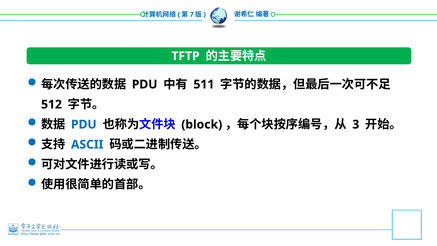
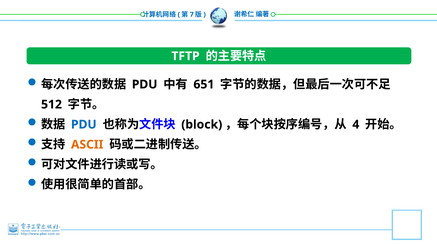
511: 511 -> 651 (204, 84)
3: 3 -> 4 (356, 124)
ASCII colour: blue -> orange (87, 144)
